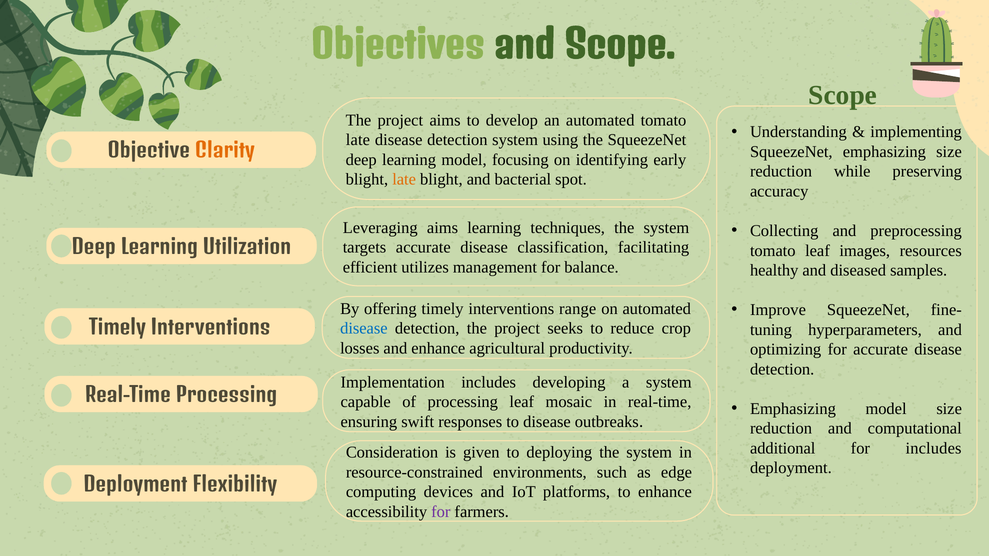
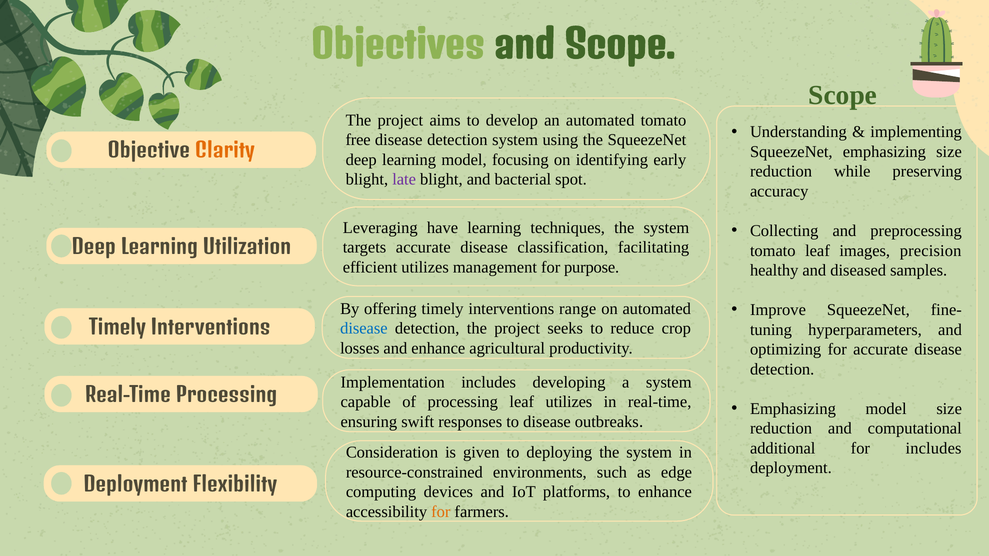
late: late -> free (358, 140)
late colour: orange -> purple (404, 180)
Leveraging aims: aims -> have (443, 228)
resources: resources -> precision (931, 251)
balance: balance -> purpose (592, 267)
leaf mosaic: mosaic -> utilizes (569, 402)
for colour: purple -> orange (441, 512)
